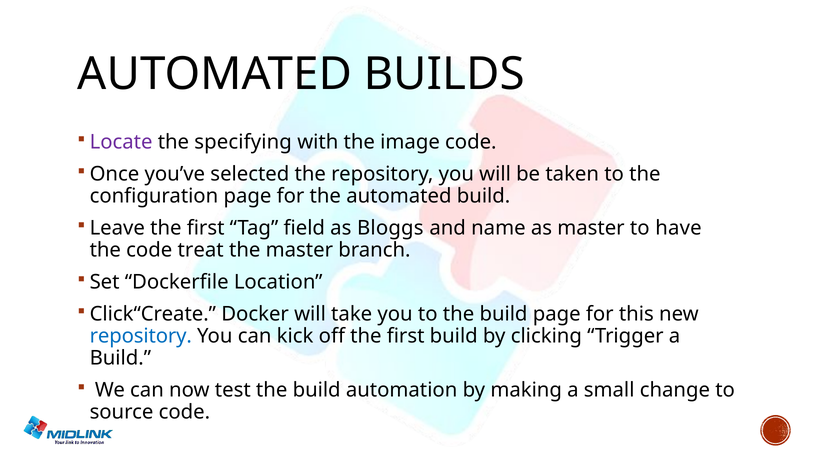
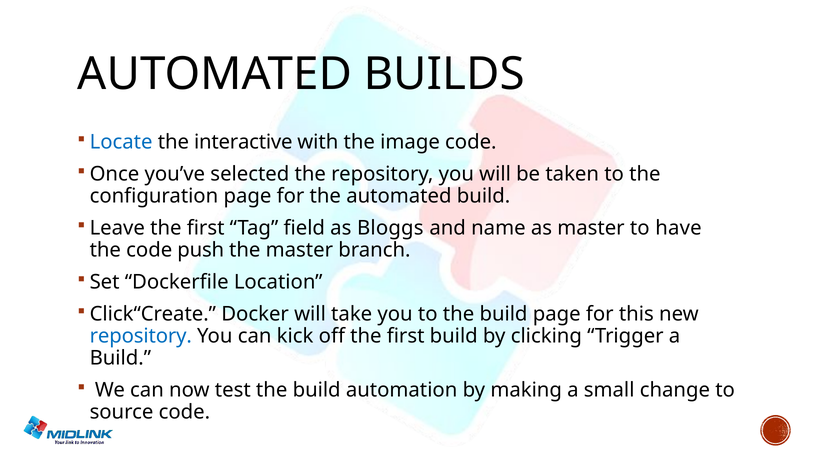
Locate colour: purple -> blue (121, 142)
specifying: specifying -> interactive (243, 142)
treat: treat -> push (201, 250)
